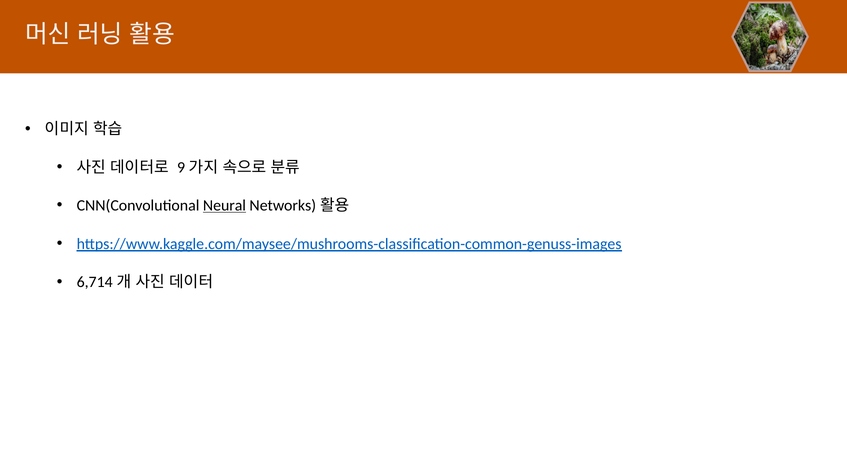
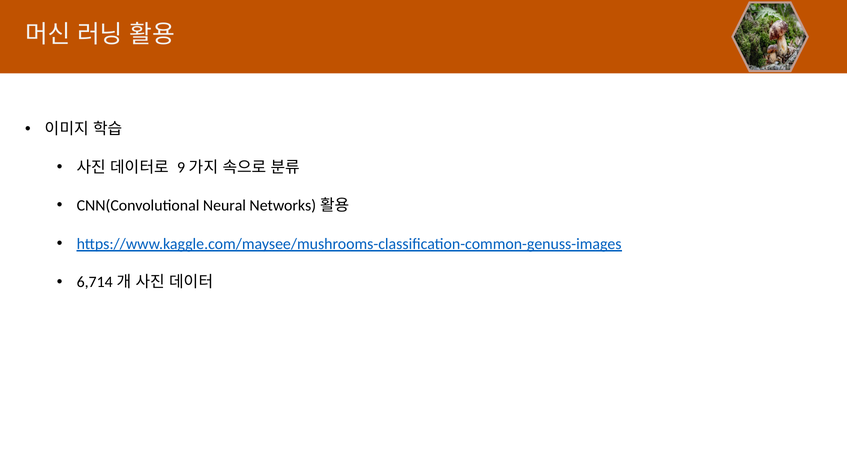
Neural underline: present -> none (224, 206)
